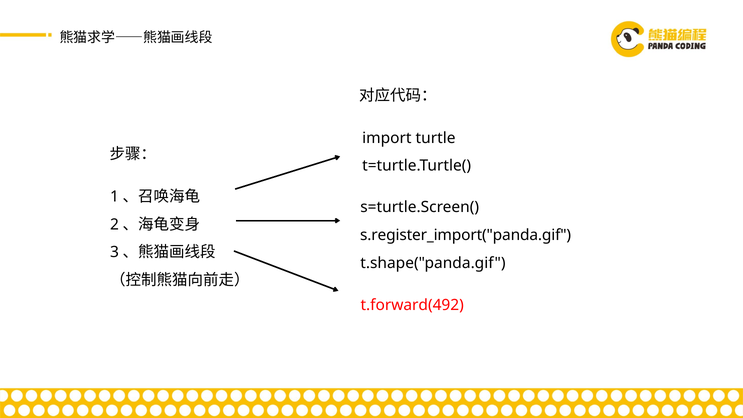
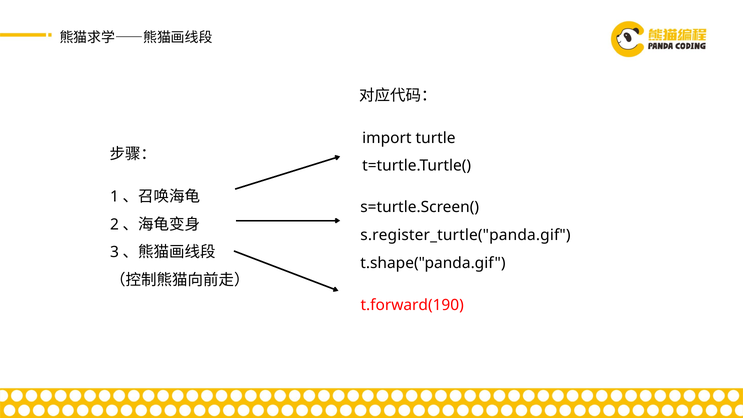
s.register_import("panda.gif: s.register_import("panda.gif -> s.register_turtle("panda.gif (465, 235)
t.forward(492: t.forward(492 -> t.forward(190 (412, 305)
